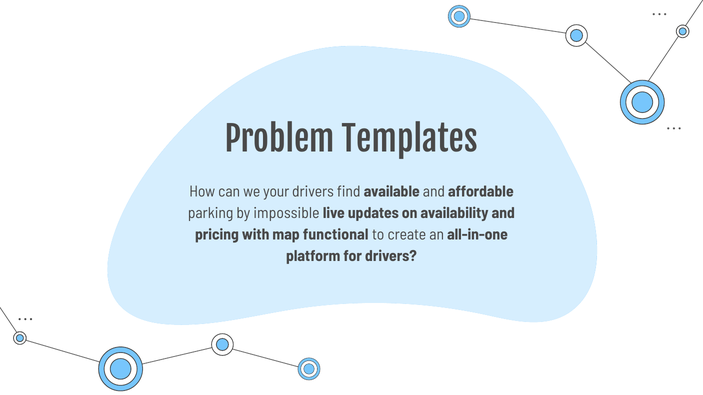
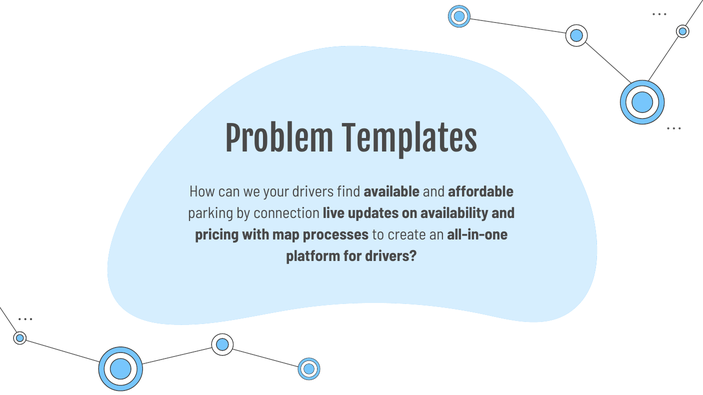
impossible: impossible -> connection (287, 213)
functional: functional -> processes (336, 235)
